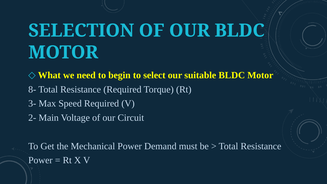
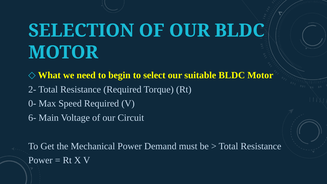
8-: 8- -> 2- (32, 89)
3-: 3- -> 0- (32, 104)
2-: 2- -> 6- (32, 118)
